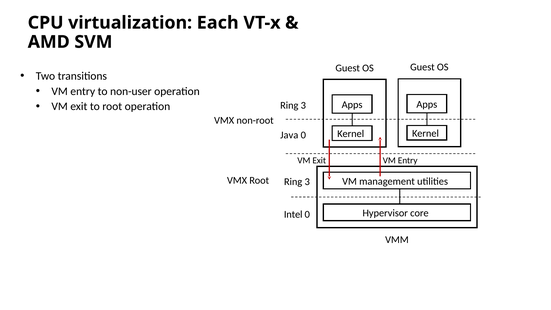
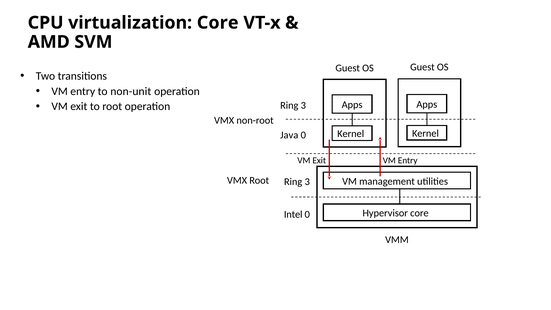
virtualization Each: Each -> Core (218, 23)
non-user: non-user -> non-unit (131, 91)
